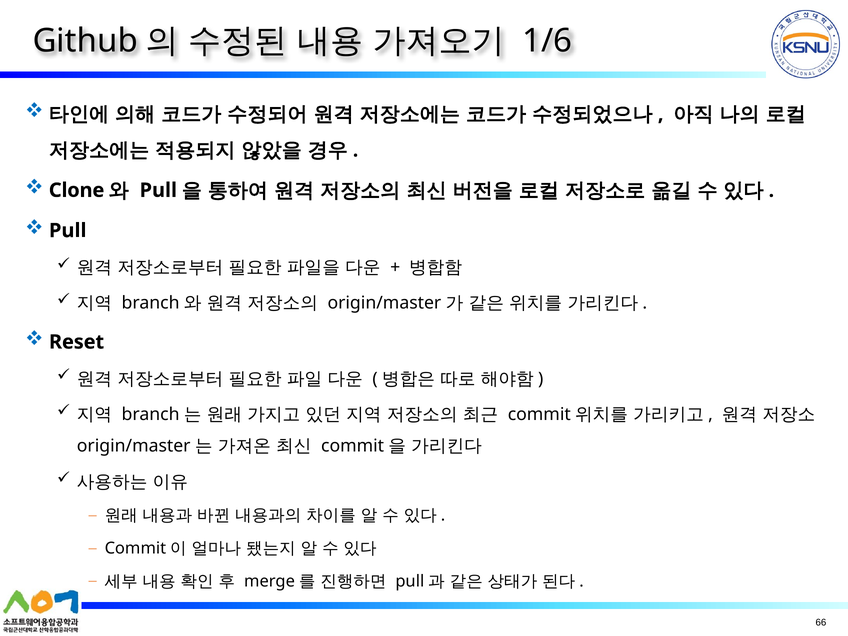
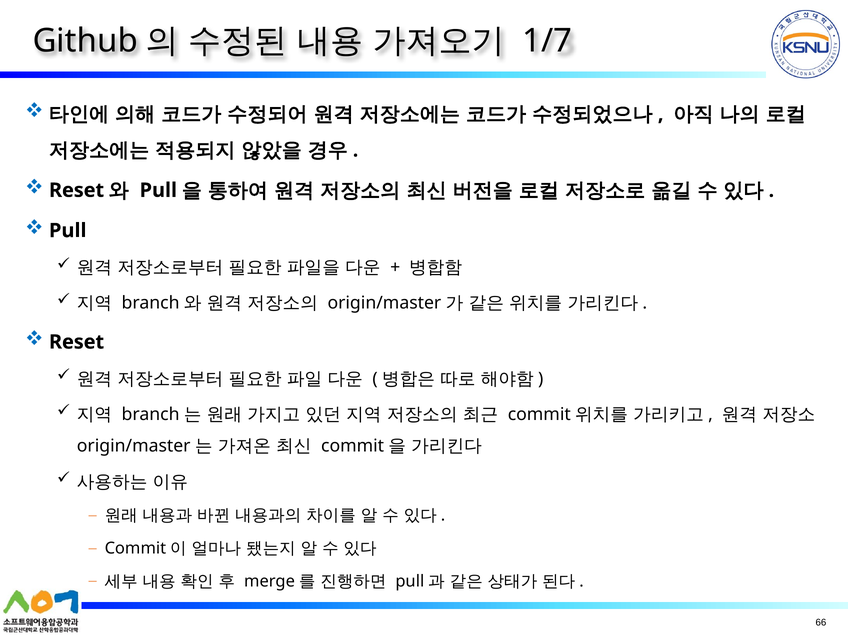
1/6: 1/6 -> 1/7 (547, 41)
Clone: Clone -> Reset (77, 190)
